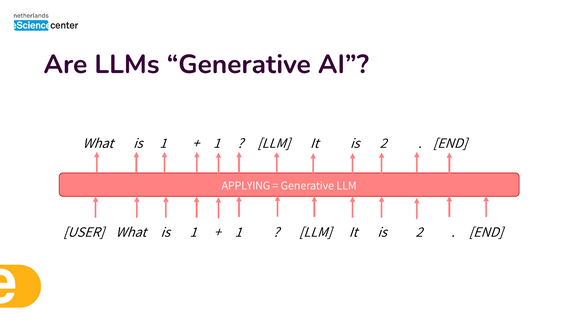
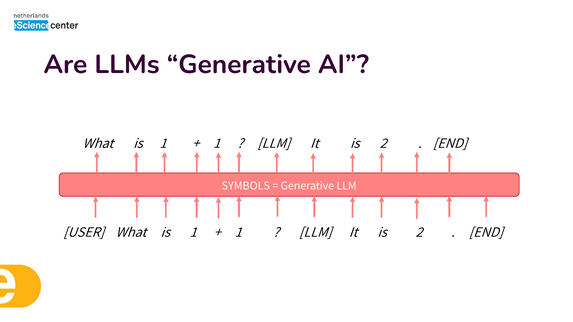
APPLYING: APPLYING -> SYMBOLS (246, 186)
